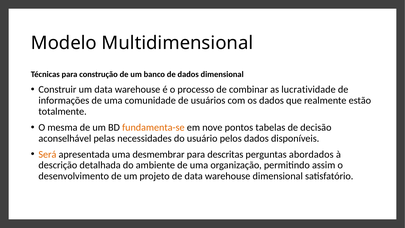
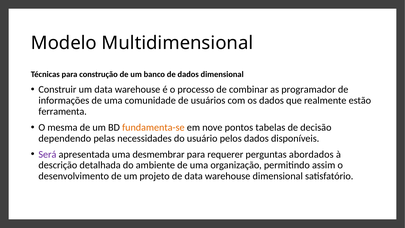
lucratividade: lucratividade -> programador (309, 89)
totalmente: totalmente -> ferramenta (63, 111)
aconselhável: aconselhável -> dependendo (65, 138)
Será colour: orange -> purple (47, 154)
descritas: descritas -> requerer (225, 154)
